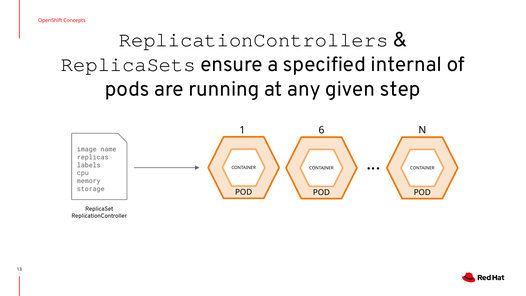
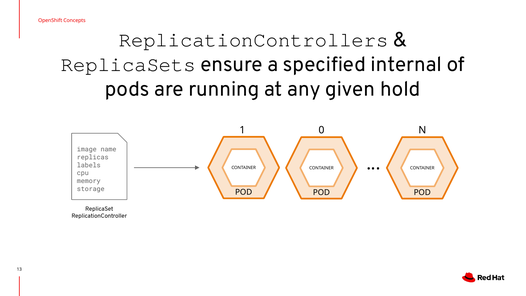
step: step -> hold (400, 89)
6: 6 -> 0 (322, 130)
